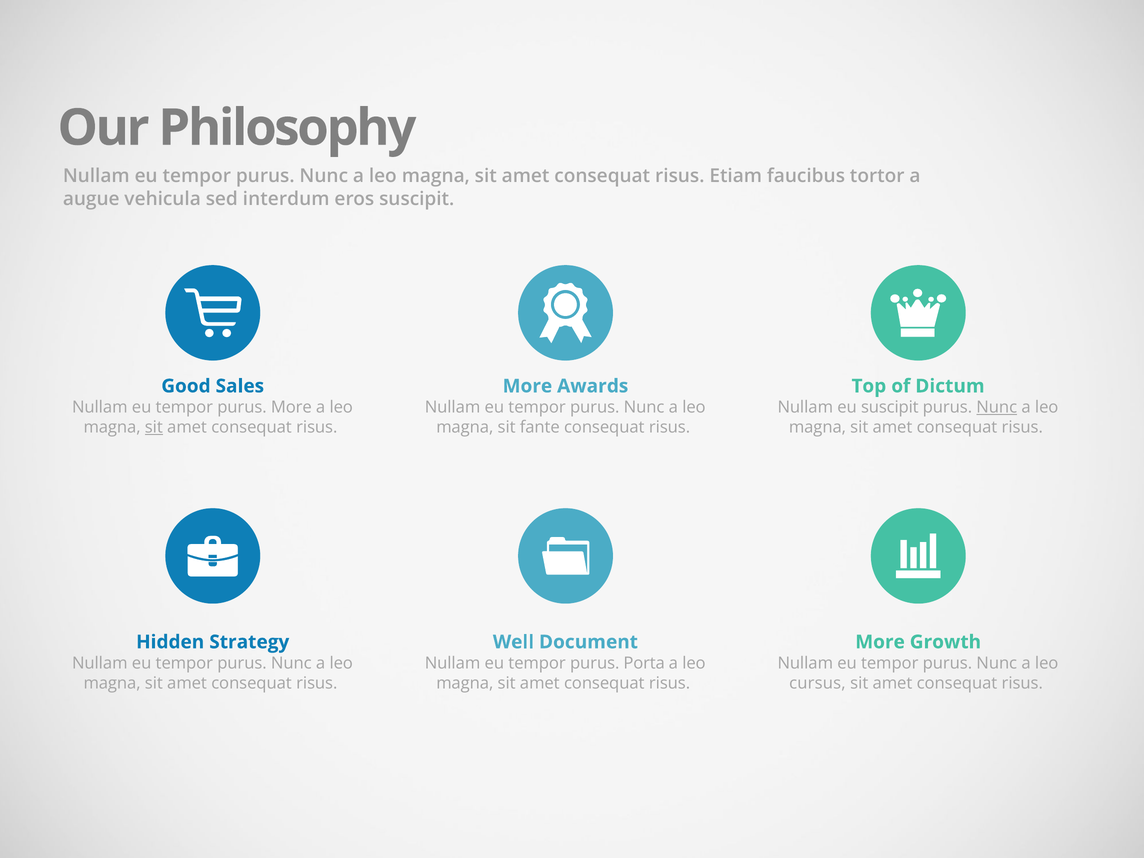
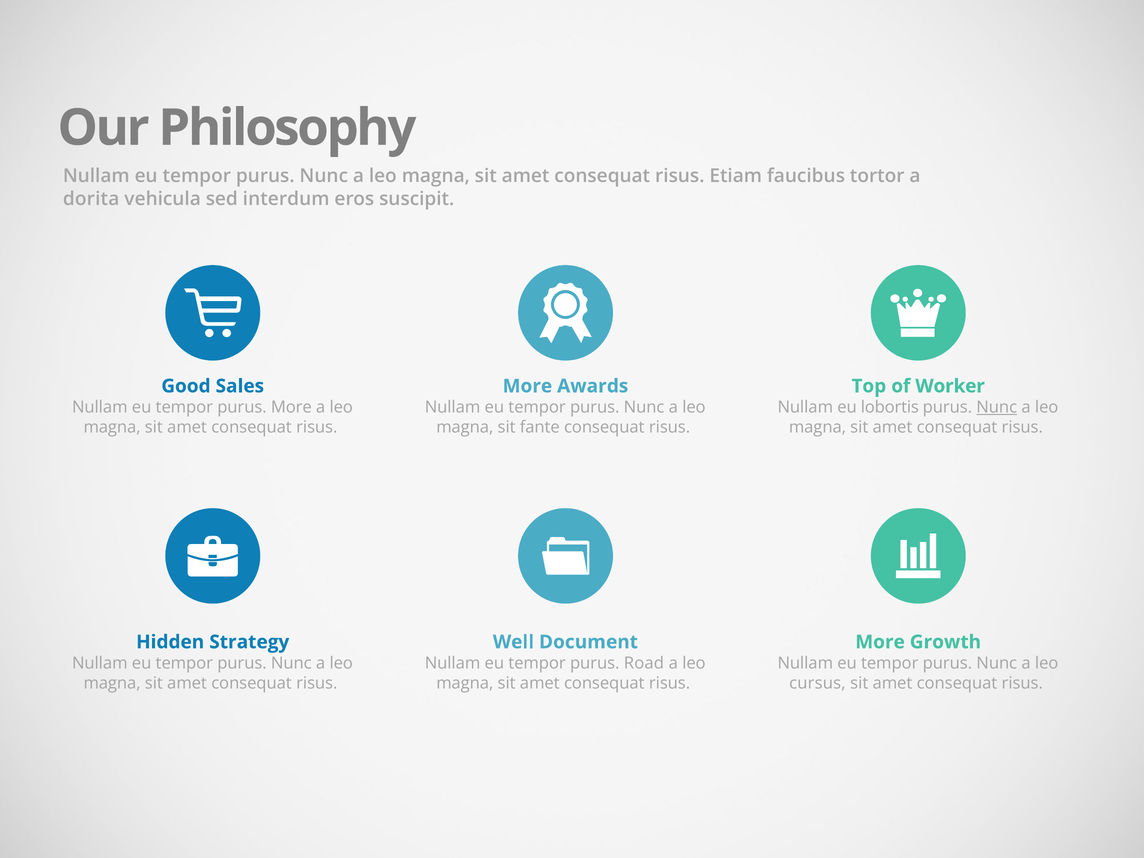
augue: augue -> dorita (91, 199)
Dictum: Dictum -> Worker (950, 386)
eu suscipit: suscipit -> lobortis (890, 407)
sit underline: present -> none (154, 427)
Porta: Porta -> Road (644, 663)
